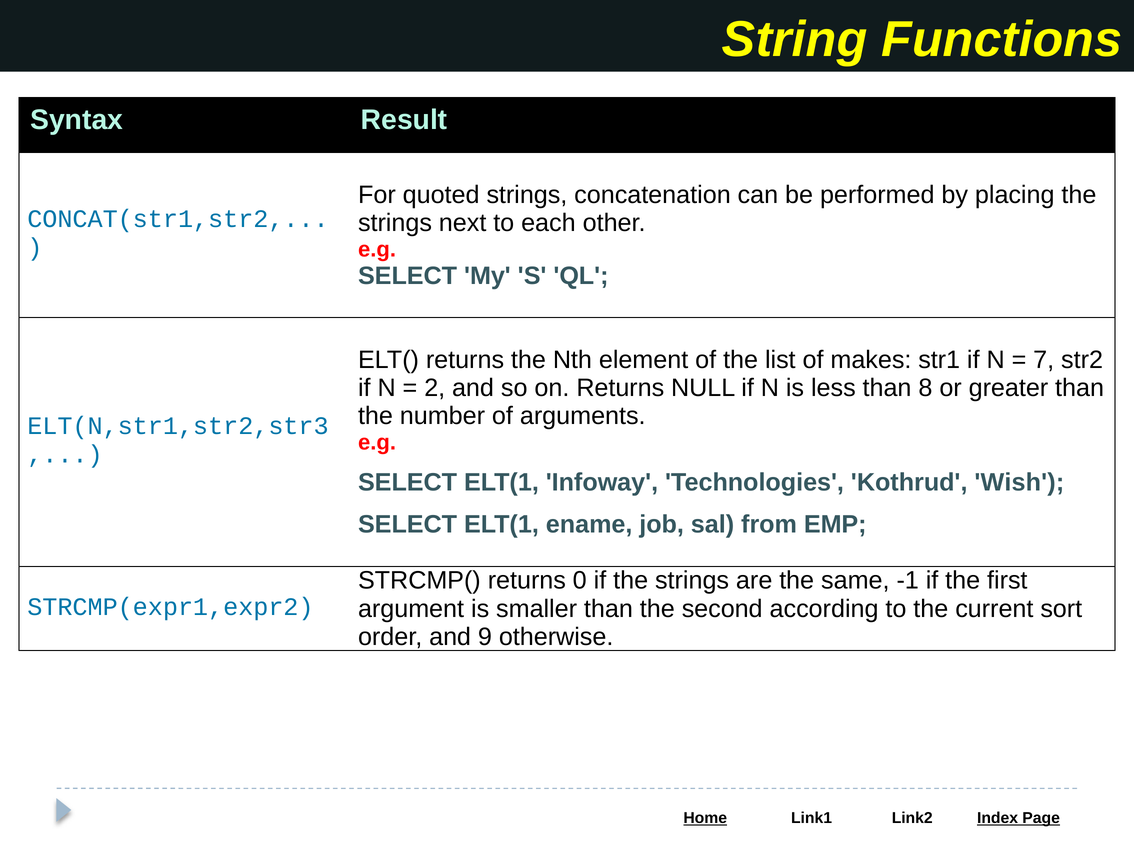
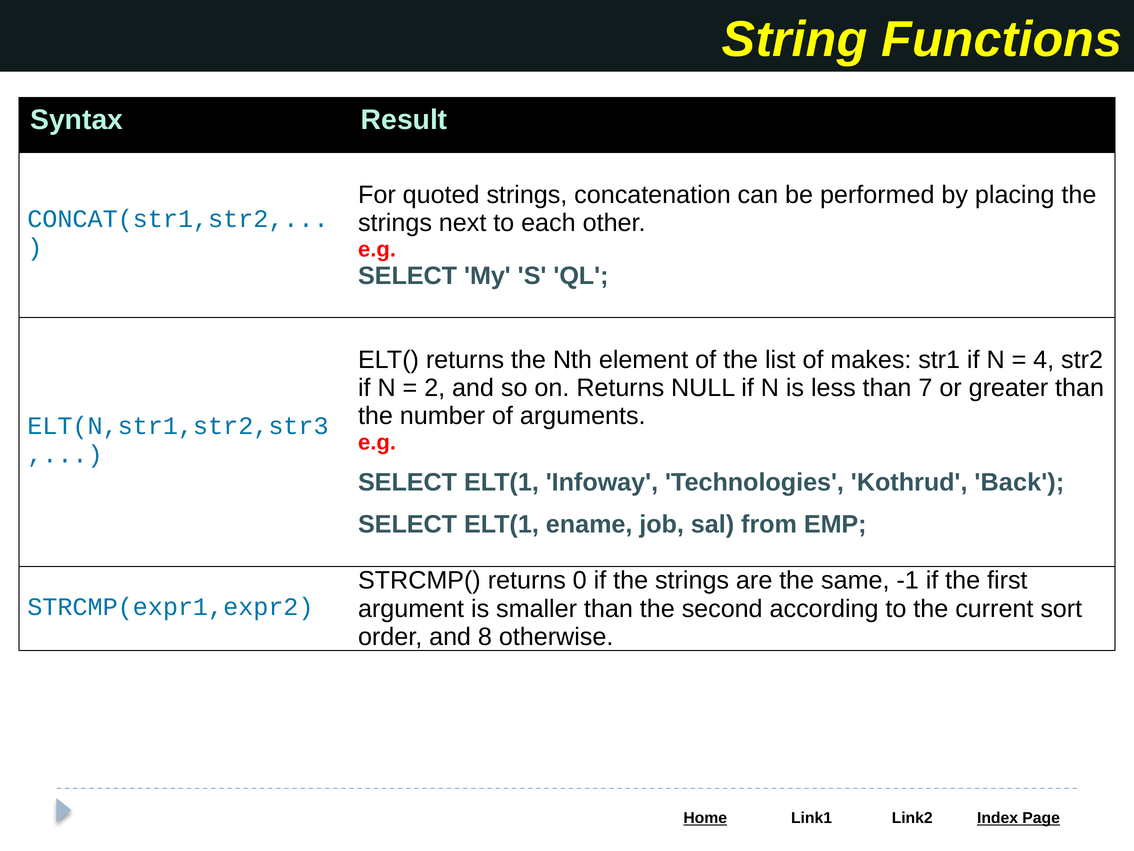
7: 7 -> 4 (1044, 360)
8: 8 -> 7 (925, 388)
Wish: Wish -> Back (1019, 482)
9: 9 -> 8 (485, 636)
